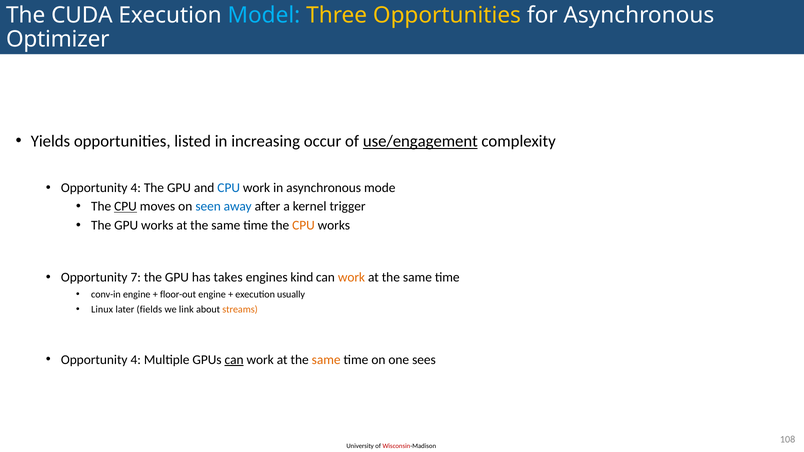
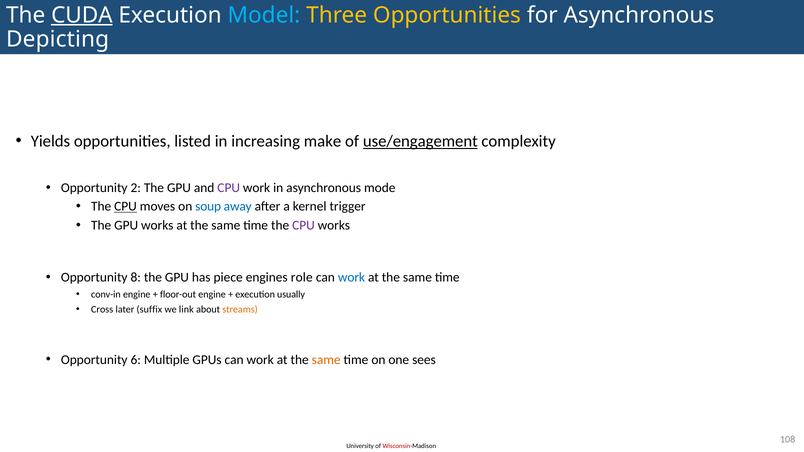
CUDA underline: none -> present (82, 15)
Optimizer: Optimizer -> Depicting (58, 40)
occur: occur -> make (323, 141)
4: 4 -> 2 (136, 188)
CPU colour: blue -> purple (229, 188)
seen: seen -> soup (208, 207)
CPU colour: orange -> purple (303, 225)
7: 7 -> 8 (136, 278)
takes: takes -> piece (228, 278)
kind: kind -> role (302, 278)
work colour: orange -> blue (351, 278)
Linux: Linux -> Cross (102, 309)
fields: fields -> suffix (149, 309)
4: 4 -> 6 (136, 360)
can underline: present -> none (234, 360)
